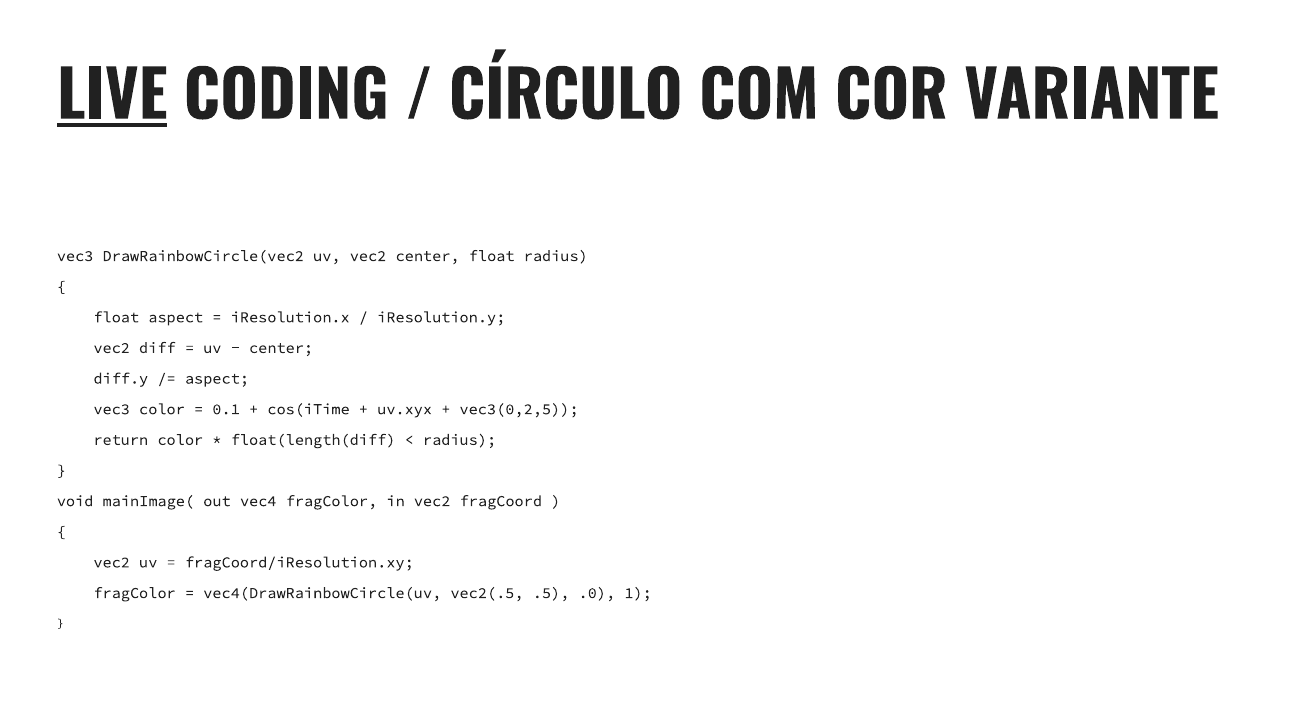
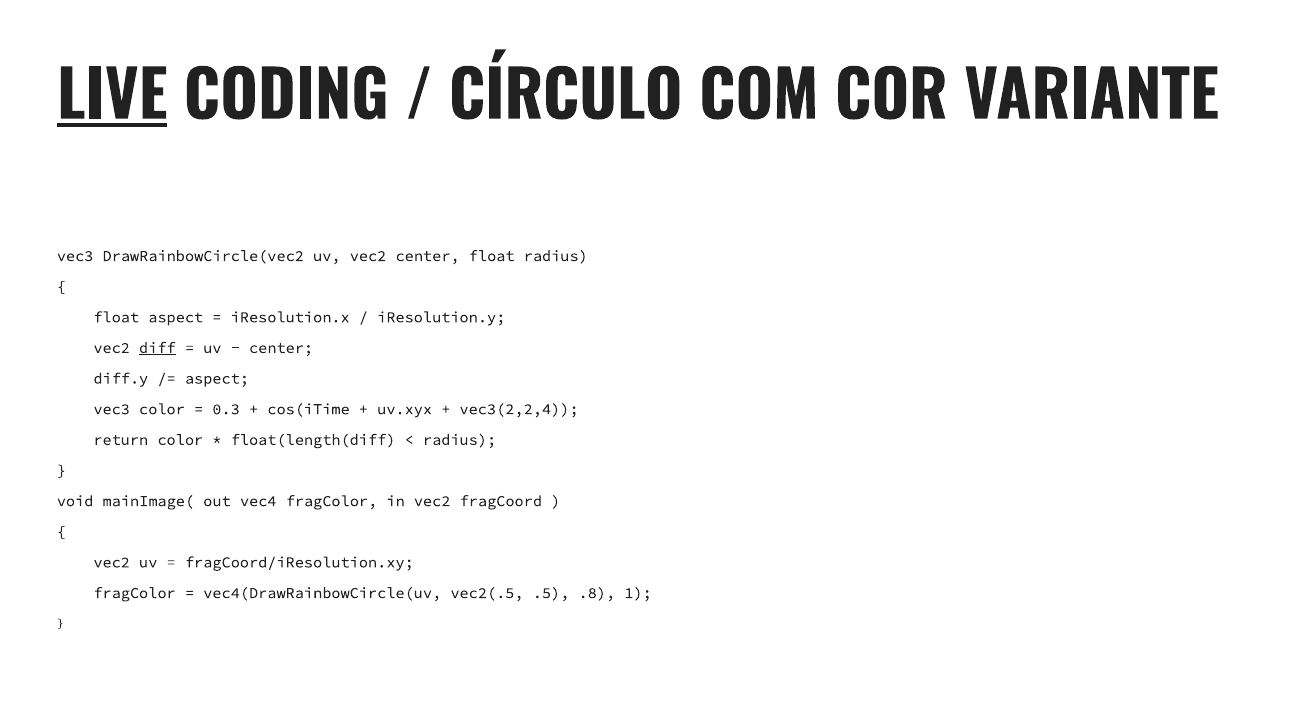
diff underline: none -> present (157, 348)
0.1: 0.1 -> 0.3 (226, 409)
vec3(0,2,5: vec3(0,2,5 -> vec3(2,2,4 (519, 409)
.0: .0 -> .8 (597, 593)
